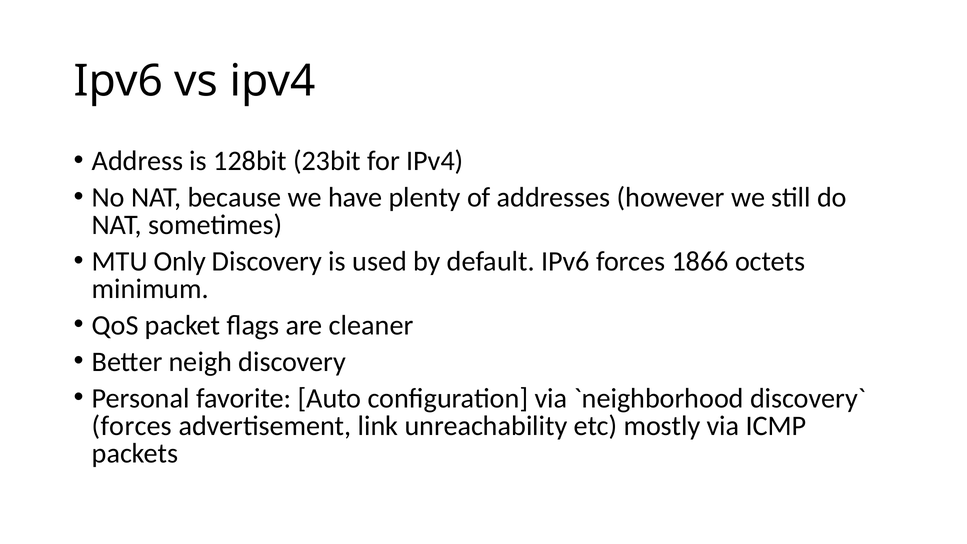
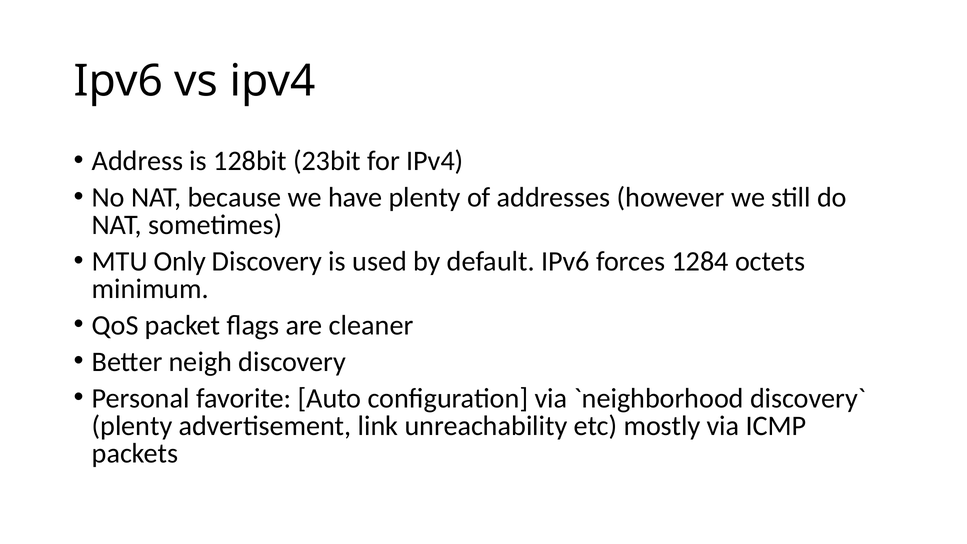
1866: 1866 -> 1284 (700, 261)
forces: forces -> plenty (132, 426)
